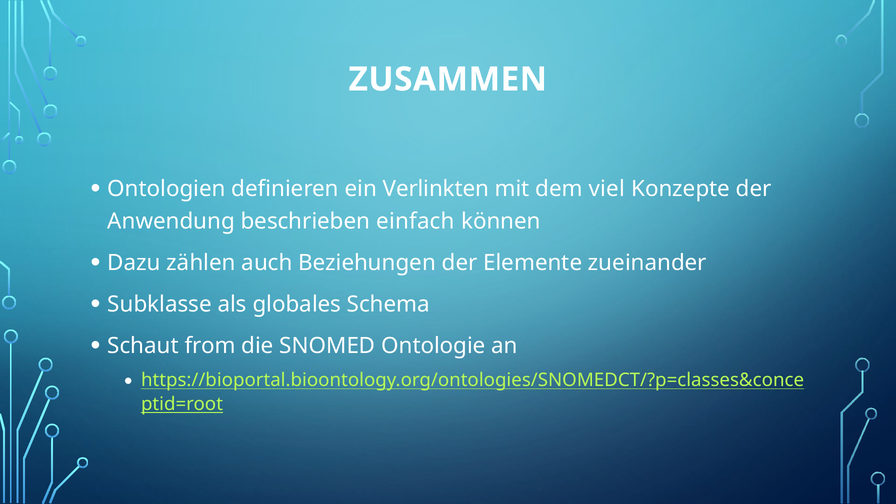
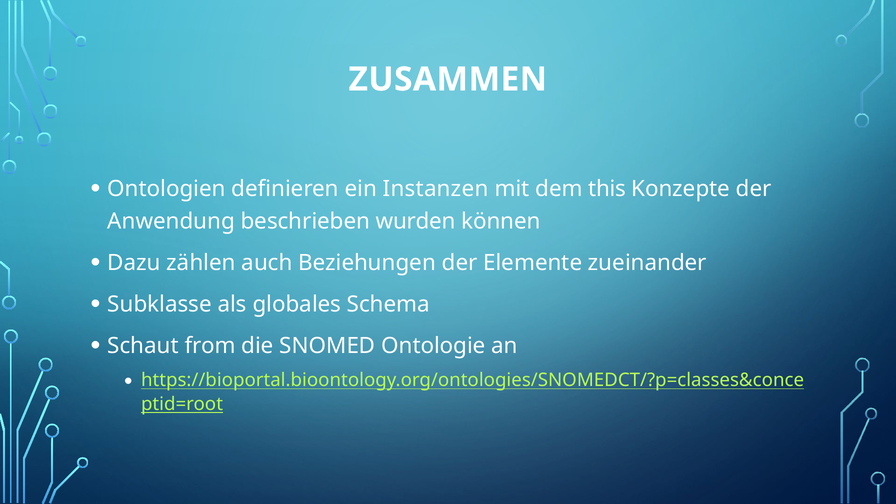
Verlinkten: Verlinkten -> Instanzen (436, 189)
viel: viel -> this (607, 189)
einfach: einfach -> wurden (416, 221)
